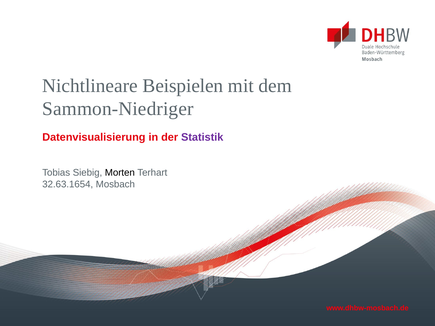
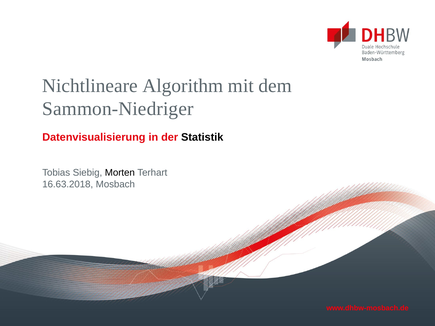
Beispielen: Beispielen -> Algorithm (183, 86)
Statistik colour: purple -> black (202, 137)
32.63.1654: 32.63.1654 -> 16.63.2018 (68, 184)
